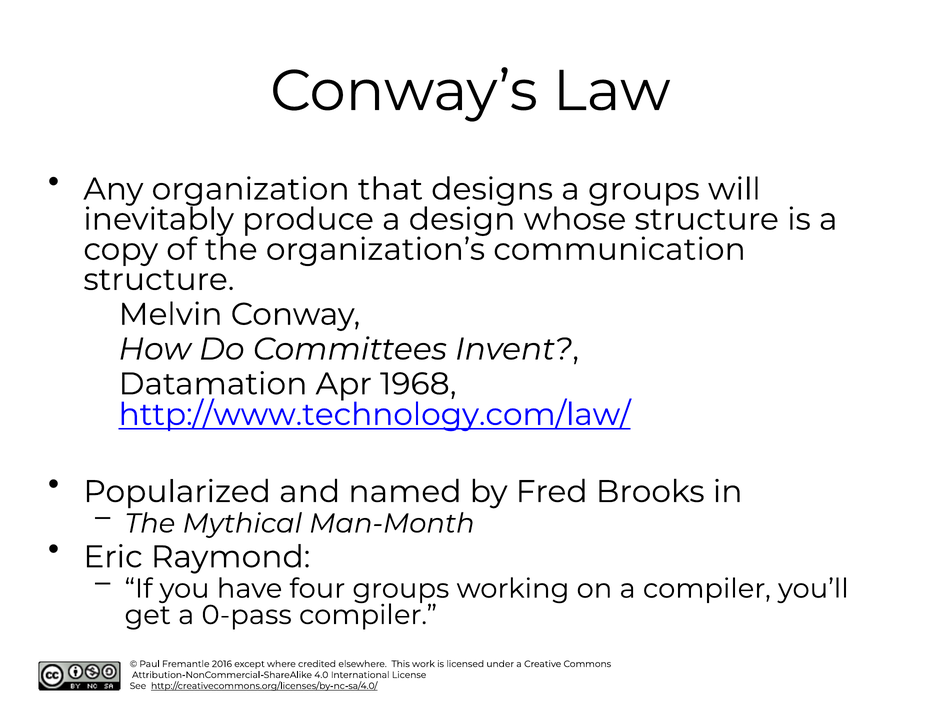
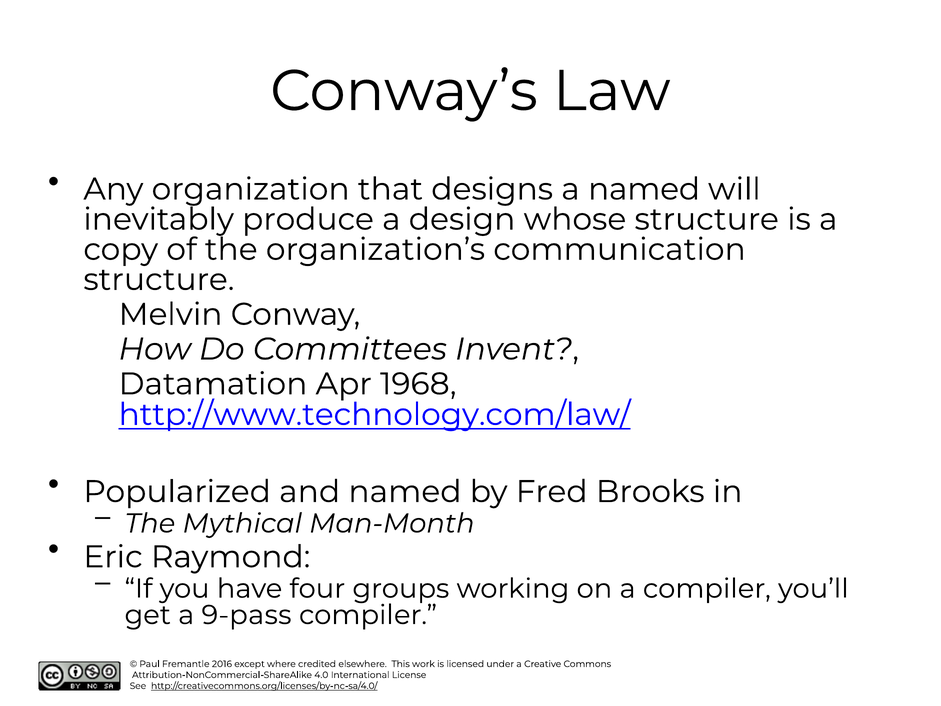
a groups: groups -> named (644, 189)
0-pass: 0-pass -> 9-pass (247, 615)
